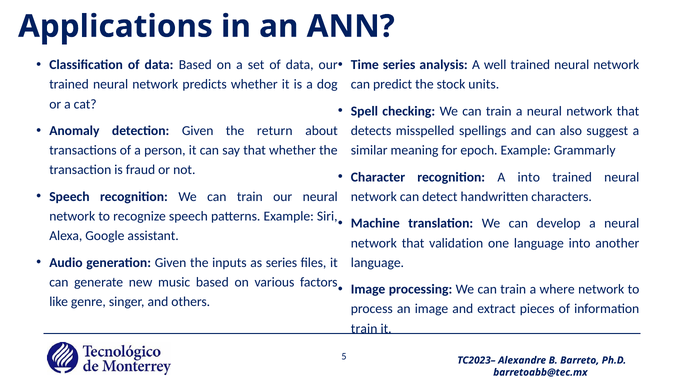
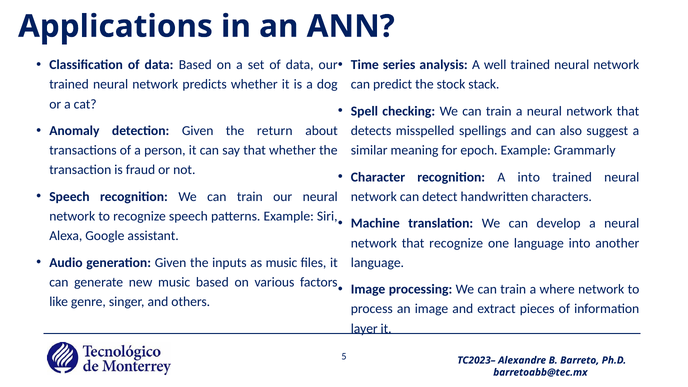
units: units -> stack (484, 84)
that validation: validation -> recognize (456, 243)
as series: series -> music (281, 263)
train: train -> layer (364, 329)
